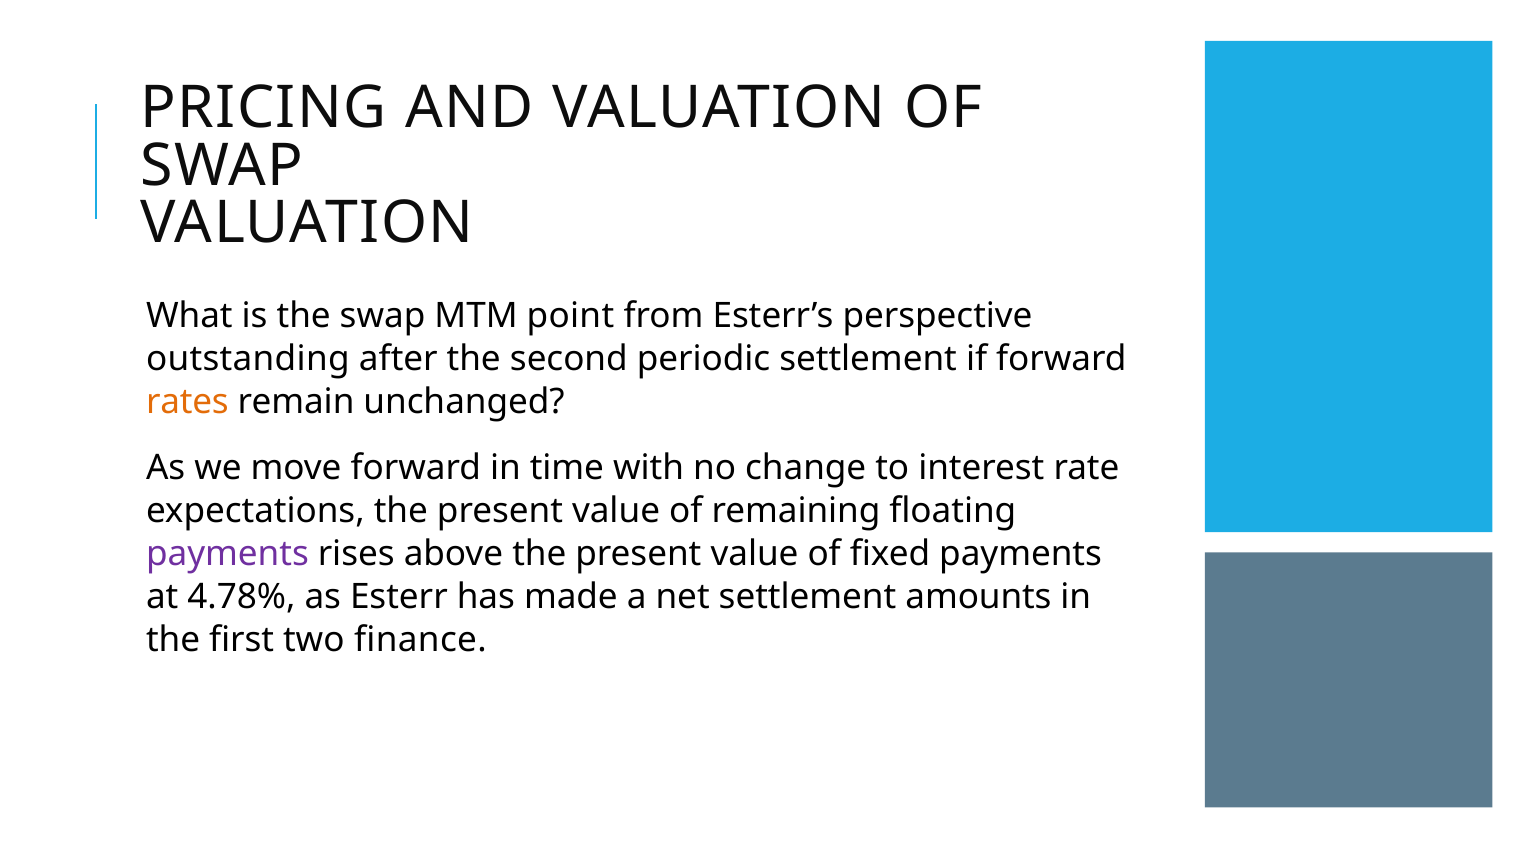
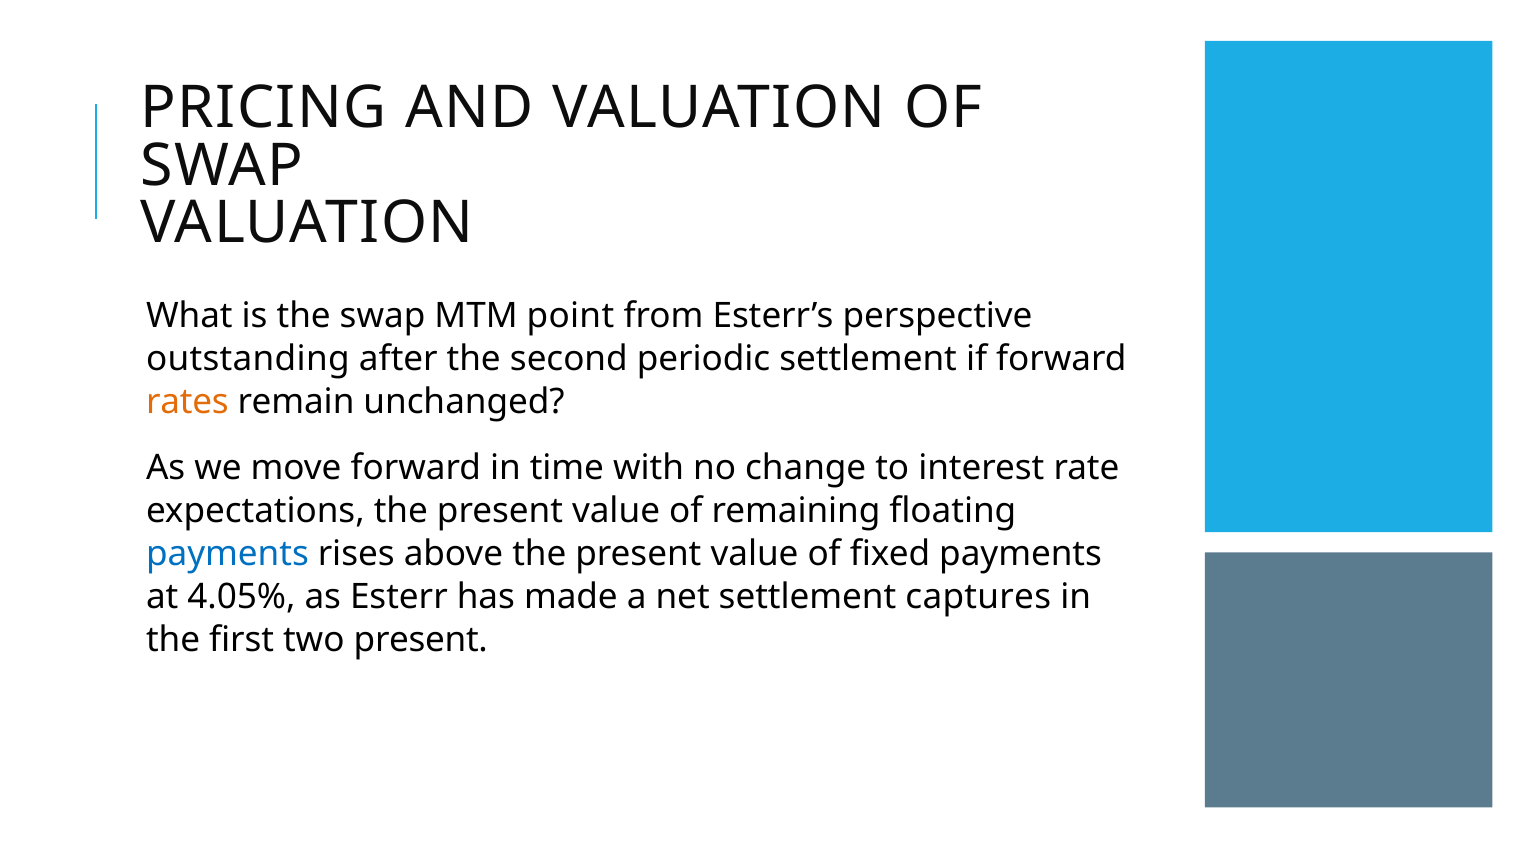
payments colour: purple -> blue (227, 554)
4.78%: 4.78% -> 4.05% (241, 597)
amounts: amounts -> captures (978, 597)
two finance: finance -> present (421, 640)
